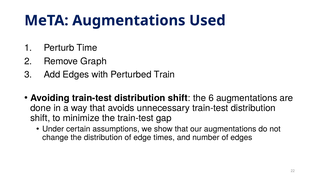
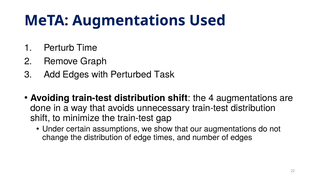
Train: Train -> Task (164, 75)
6: 6 -> 4 (211, 98)
